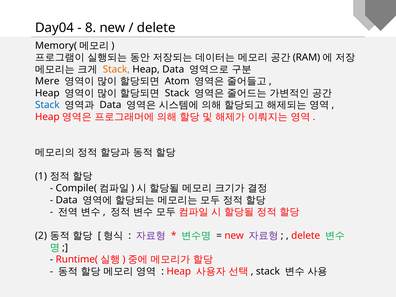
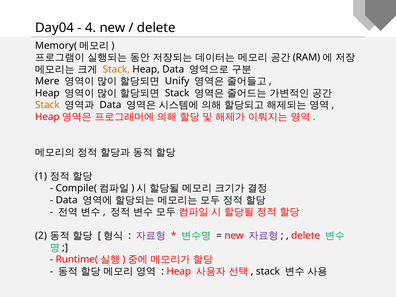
8: 8 -> 4 (91, 28)
Atom: Atom -> Unify (177, 81)
Stack colour: blue -> orange (47, 105)
